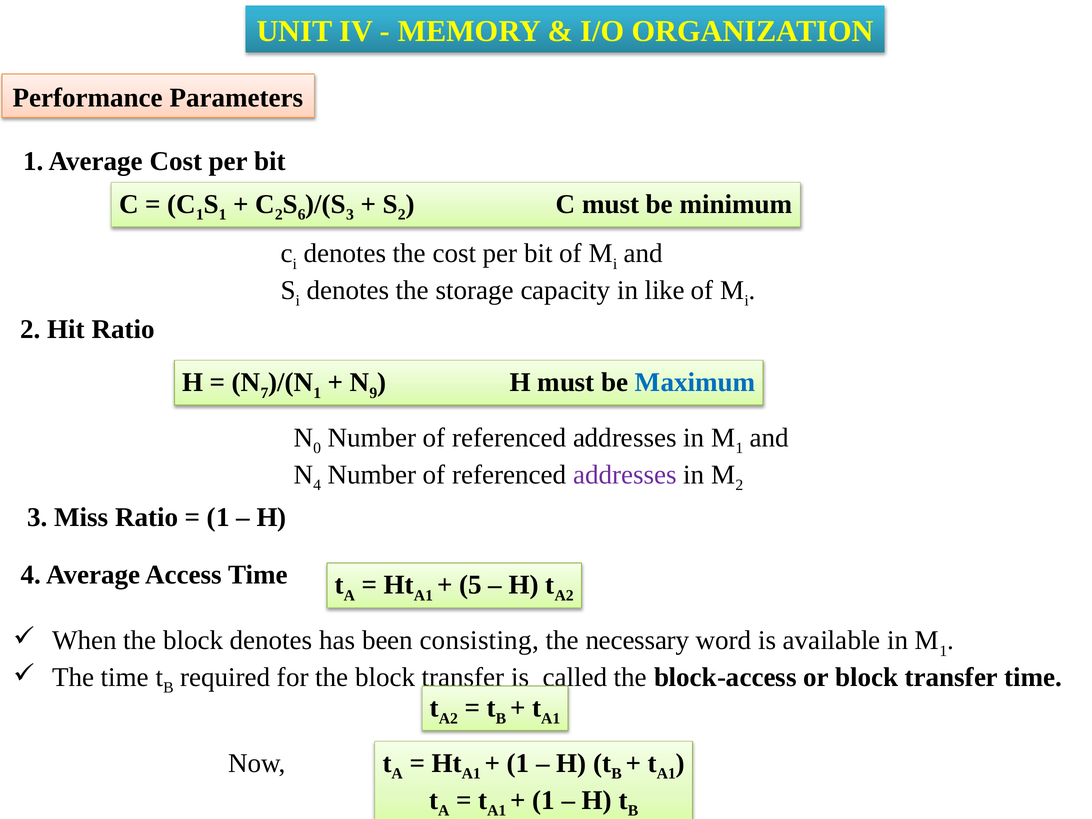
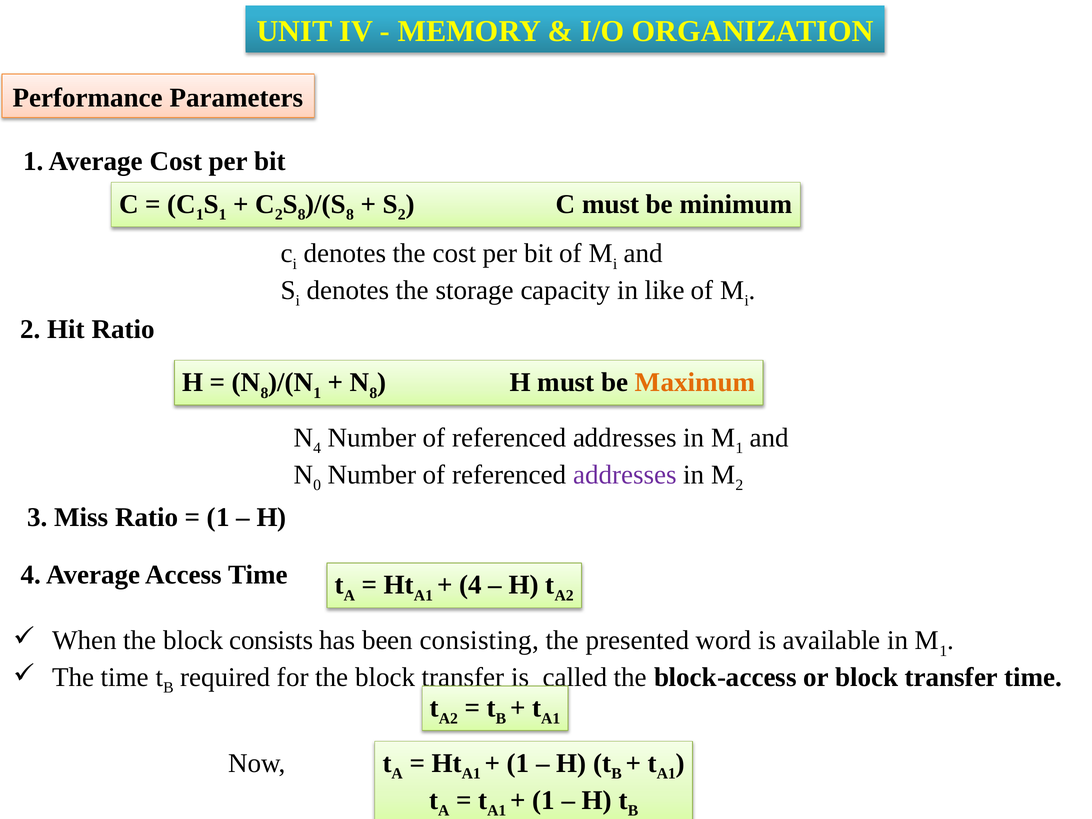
6: 6 -> 8 (302, 215)
3: 3 -> 8 (350, 215)
7: 7 -> 8 (264, 393)
9: 9 -> 8 (373, 393)
Maximum colour: blue -> orange (695, 382)
0: 0 -> 4 (317, 448)
4: 4 -> 0 (317, 485)
5: 5 -> 4 (470, 585)
block denotes: denotes -> consists (271, 640)
necessary: necessary -> presented (637, 640)
